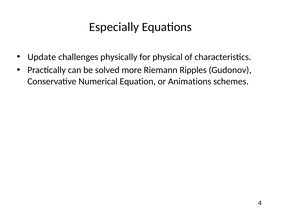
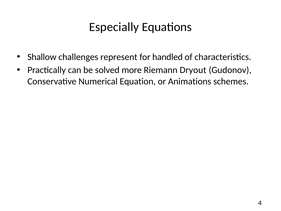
Update: Update -> Shallow (42, 57)
physically: physically -> represent (119, 57)
physical: physical -> handled (168, 57)
Ripples: Ripples -> Dryout (193, 70)
